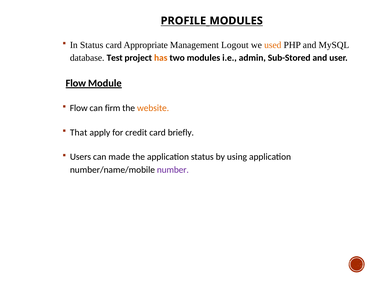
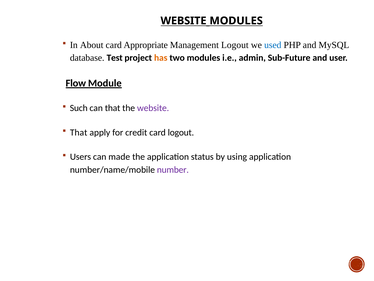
PROFILE: PROFILE -> WEBSITE (184, 21)
In Status: Status -> About (92, 45)
used colour: orange -> blue (273, 45)
Sub-Stored: Sub-Stored -> Sub-Future (289, 58)
Flow: Flow -> Such (79, 108)
can firm: firm -> that (113, 108)
website colour: orange -> purple (153, 108)
card briefly: briefly -> logout (181, 132)
